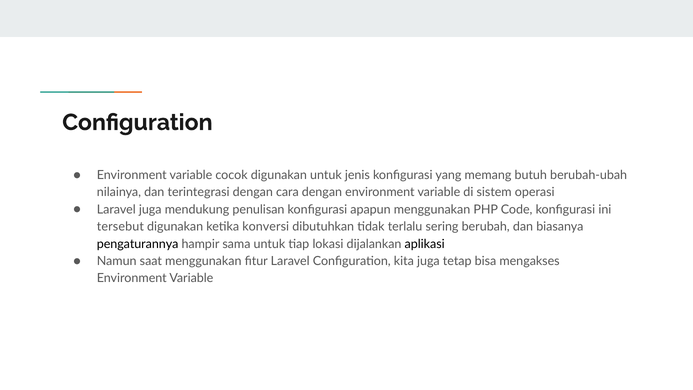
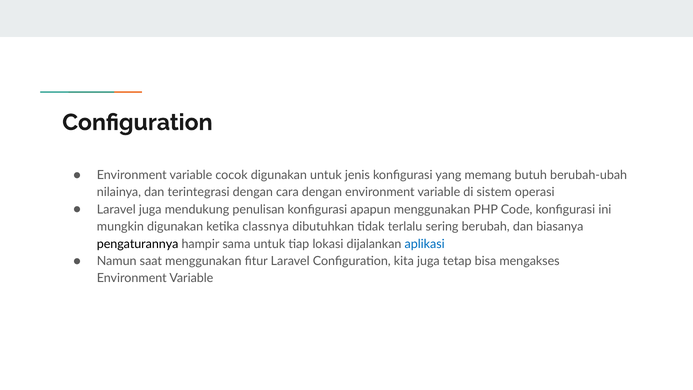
tersebut: tersebut -> mungkin (120, 227)
konversi: konversi -> classnya (266, 227)
aplikasi colour: black -> blue (425, 244)
